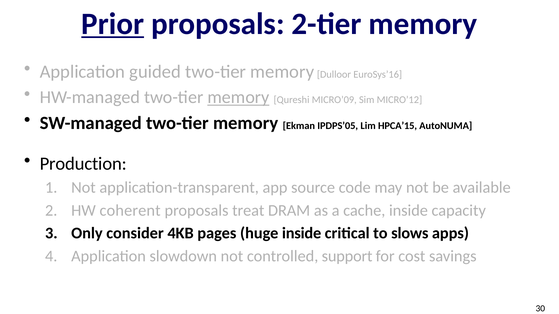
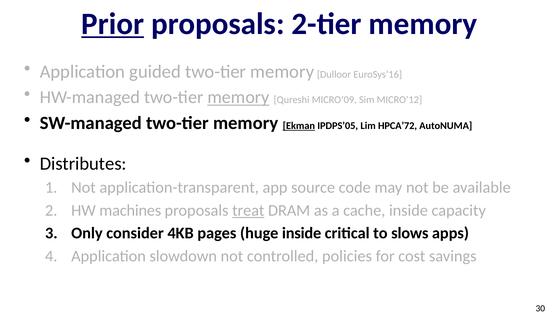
Ekman underline: none -> present (299, 126)
HPCA’15: HPCA’15 -> HPCA’72 (398, 126)
Production: Production -> Distributes (83, 164)
coherent: coherent -> machines (130, 211)
treat underline: none -> present (248, 211)
support: support -> policies (347, 256)
